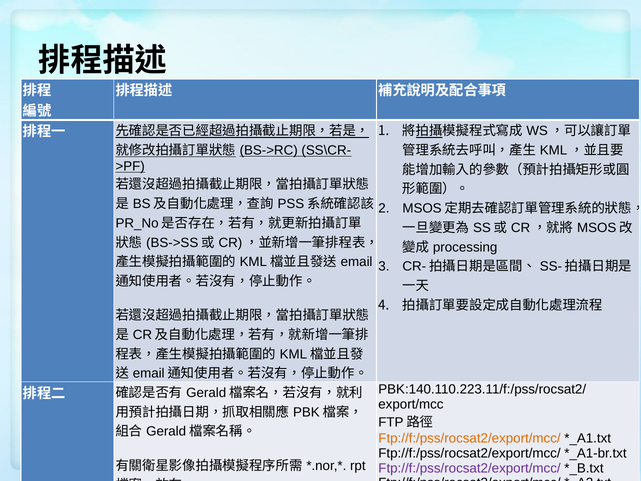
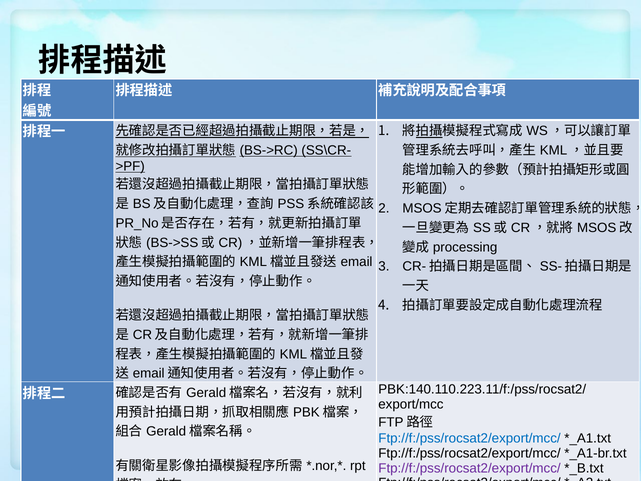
Ftp://f:/pss/rocsat2/export/mcc/ colour: orange -> blue (470, 438)
